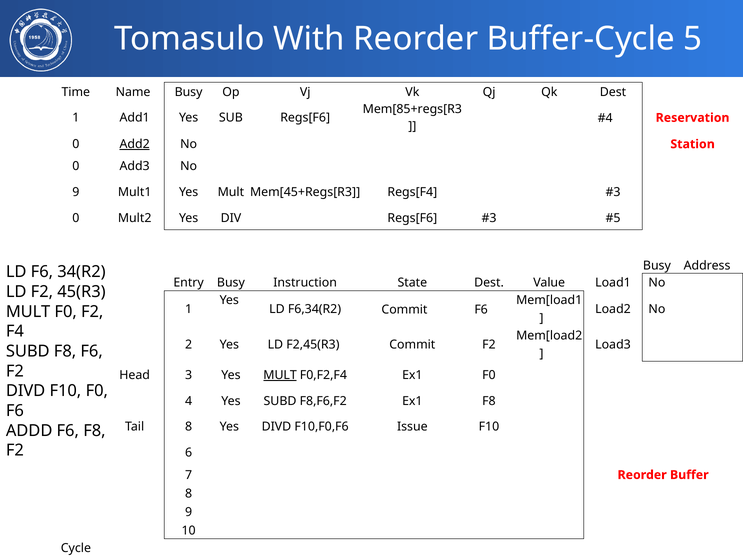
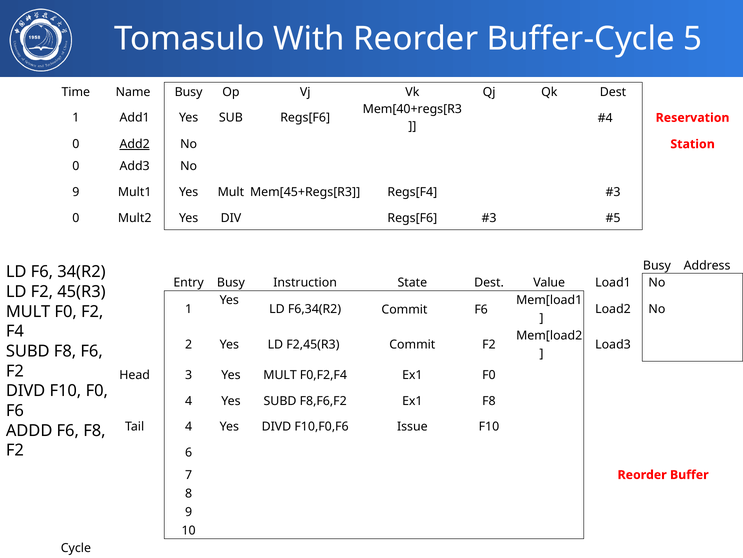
Mem[85+regs[R3: Mem[85+regs[R3 -> Mem[40+regs[R3 (412, 109)
MULT underline: present -> none (280, 375)
Tail 8: 8 -> 4 (189, 426)
